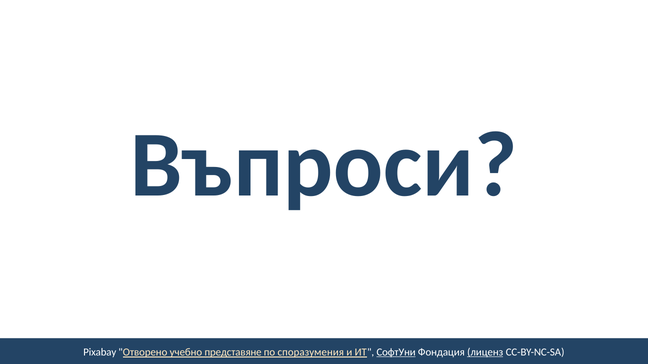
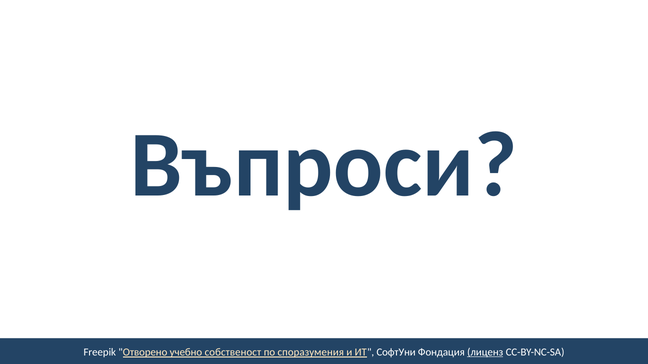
Pixabay: Pixabay -> Freepik (100, 353)
представяне: представяне -> собственост (233, 353)
СофтУни underline: present -> none (396, 353)
